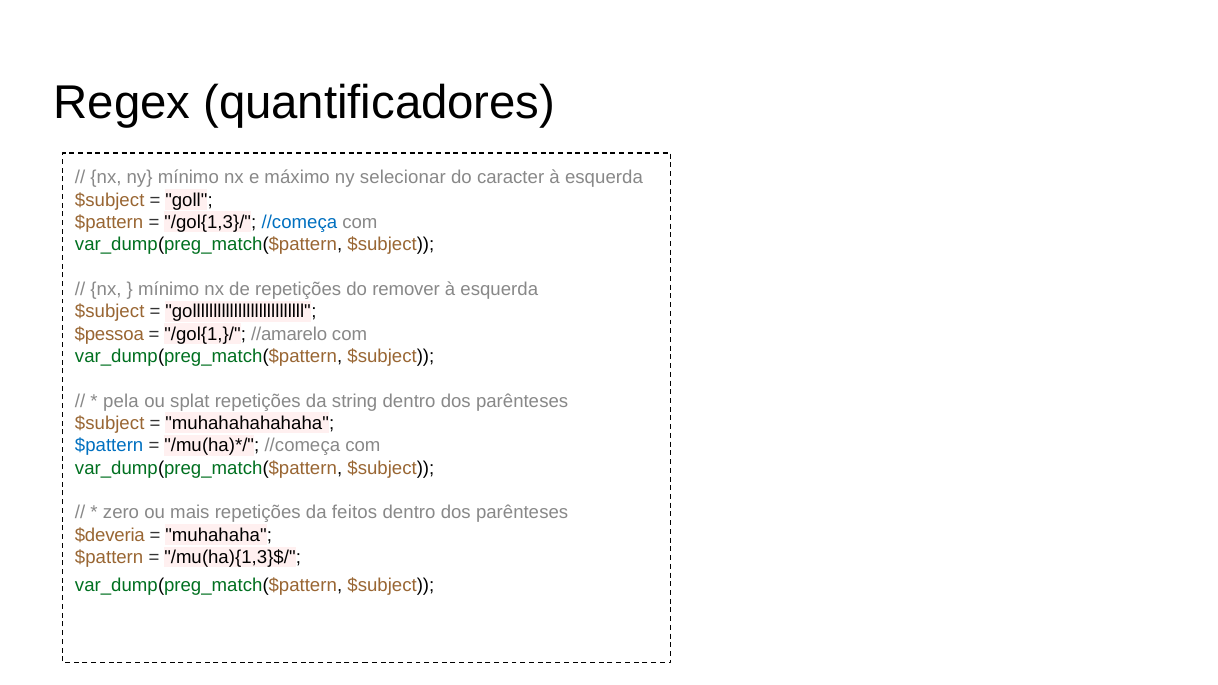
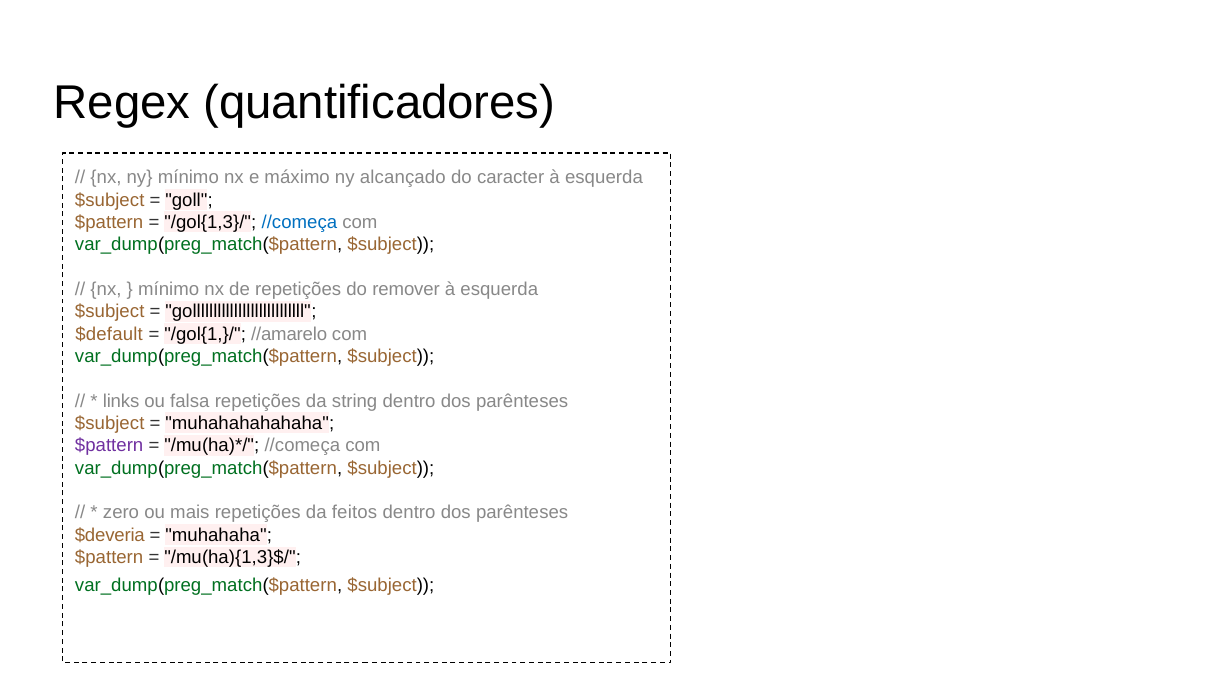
selecionar: selecionar -> alcançado (403, 178)
$pessoa: $pessoa -> $default (109, 334)
pela: pela -> links (121, 401)
splat: splat -> falsa (190, 401)
$pattern colour: blue -> purple (109, 446)
